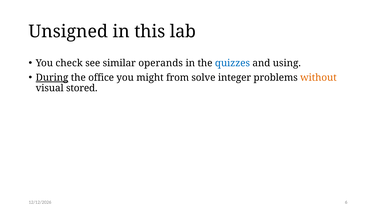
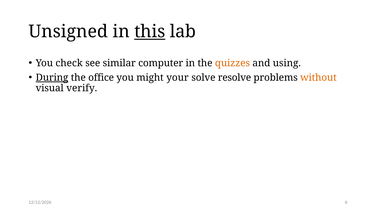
this underline: none -> present (150, 32)
operands: operands -> computer (161, 63)
quizzes colour: blue -> orange (232, 63)
from: from -> your (177, 77)
integer: integer -> resolve (235, 77)
stored: stored -> verify (82, 88)
